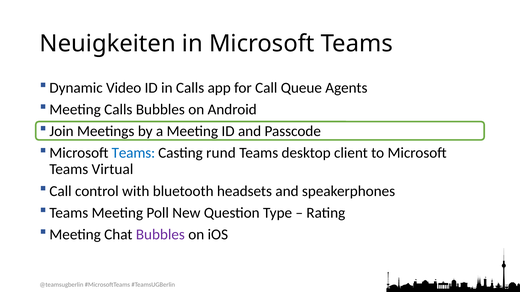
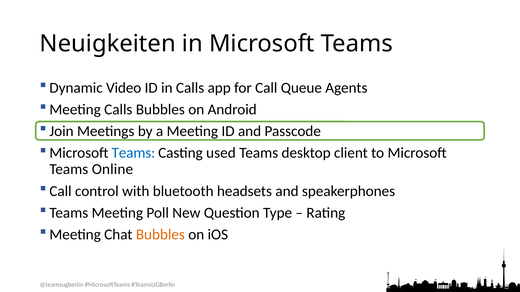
rund: rund -> used (221, 153)
Virtual: Virtual -> Online (112, 170)
Bubbles colour: purple -> orange (160, 235)
